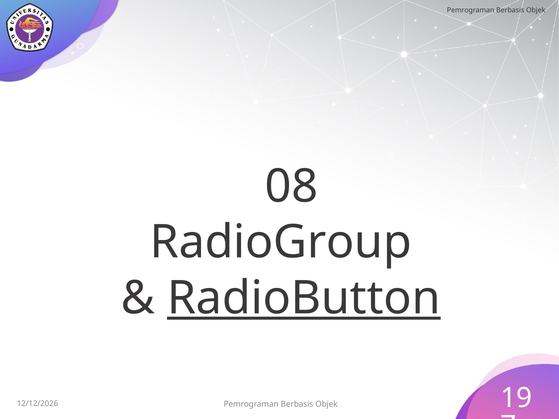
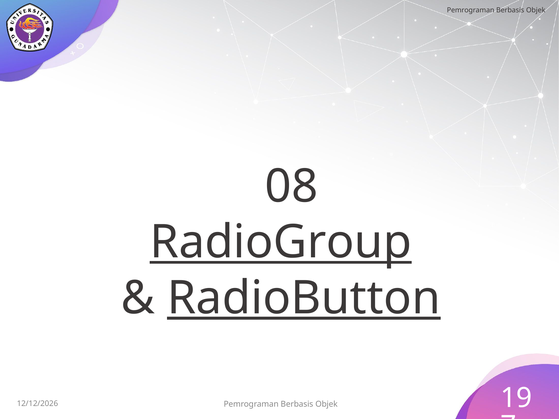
RadioGroup underline: none -> present (281, 242)
